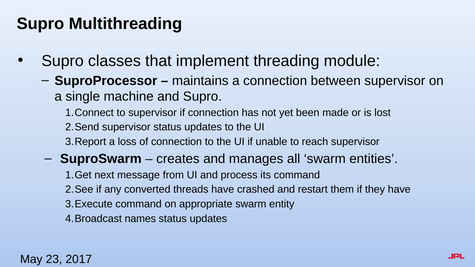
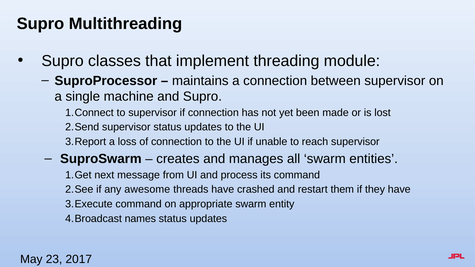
converted: converted -> awesome (147, 190)
